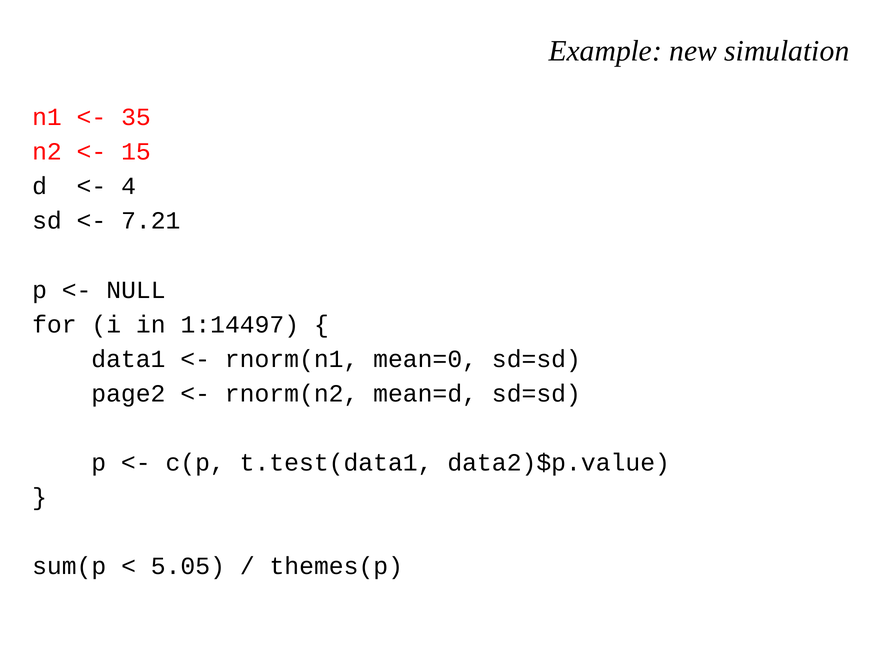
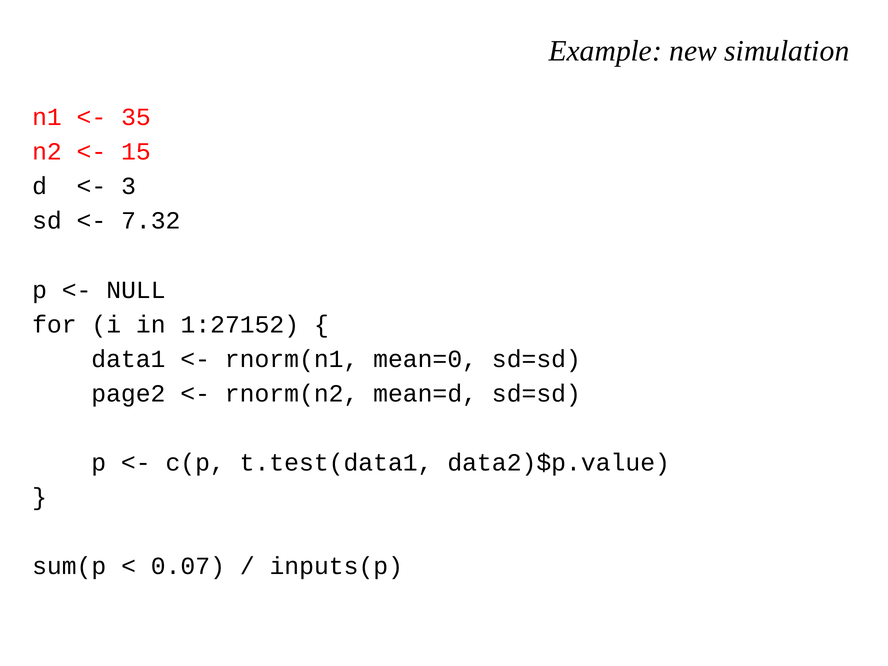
4: 4 -> 3 (129, 186)
7.21: 7.21 -> 7.32 (151, 221)
1:14497: 1:14497 -> 1:27152 (240, 324)
5.05: 5.05 -> 0.07 (188, 566)
themes(p: themes(p -> inputs(p (336, 566)
